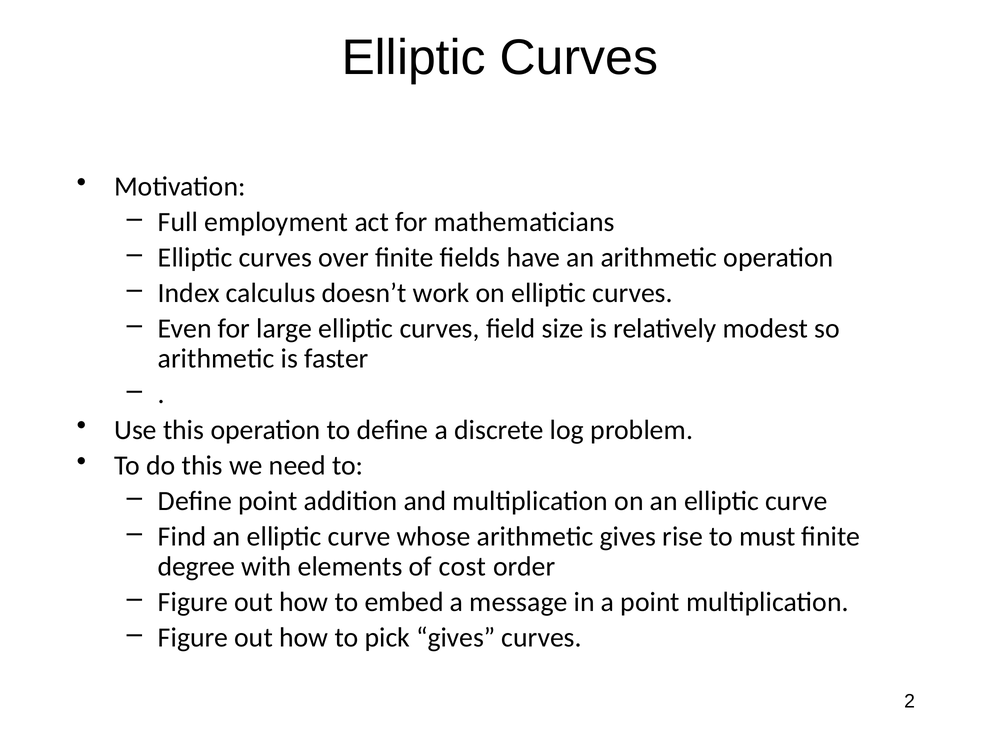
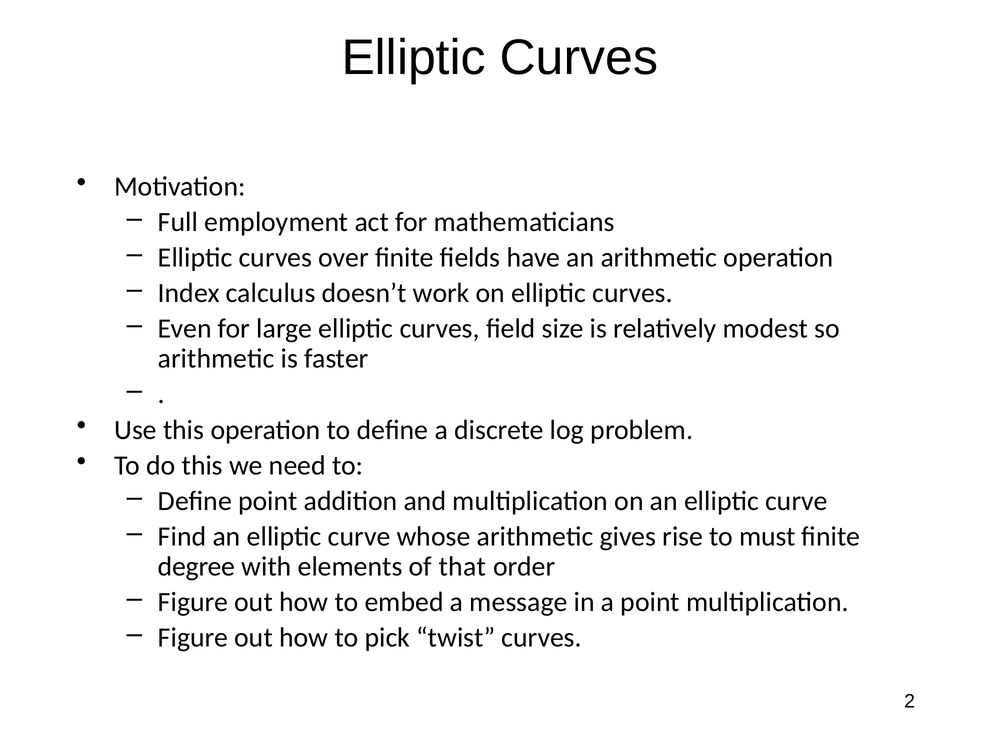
cost: cost -> that (462, 566)
pick gives: gives -> twist (456, 638)
